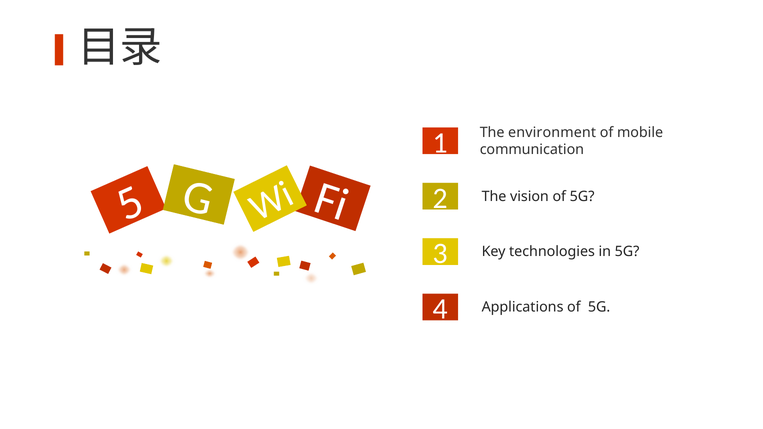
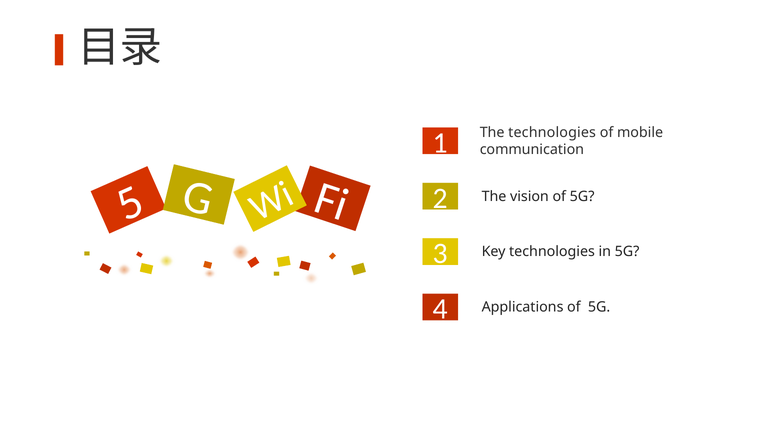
The environment: environment -> technologies (552, 132)
